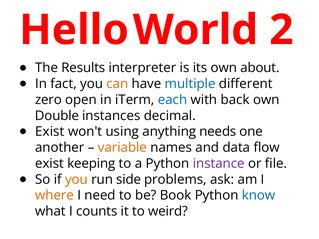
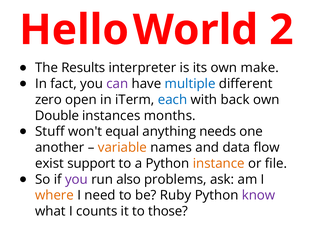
about: about -> make (260, 68)
can colour: orange -> purple (117, 84)
decimal: decimal -> months (170, 116)
Exist: Exist -> Stuff (50, 132)
using: using -> equal (122, 132)
keeping: keeping -> support (91, 164)
instance colour: purple -> orange (219, 164)
you colour: orange -> purple (76, 180)
side: side -> also (129, 180)
Book: Book -> Ruby (176, 196)
know colour: blue -> purple (259, 196)
weird: weird -> those (168, 211)
